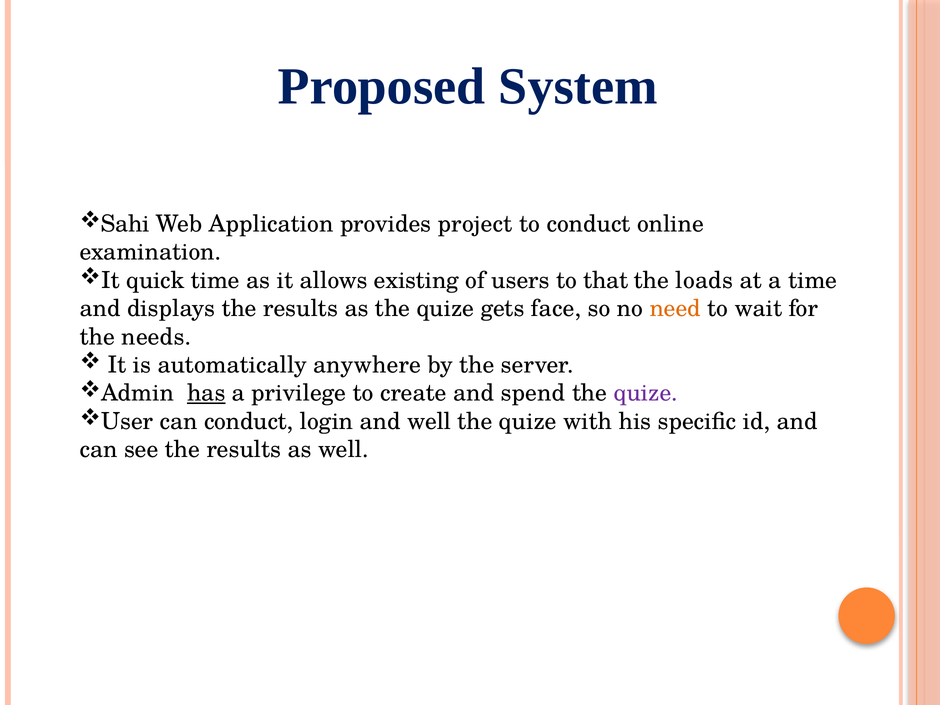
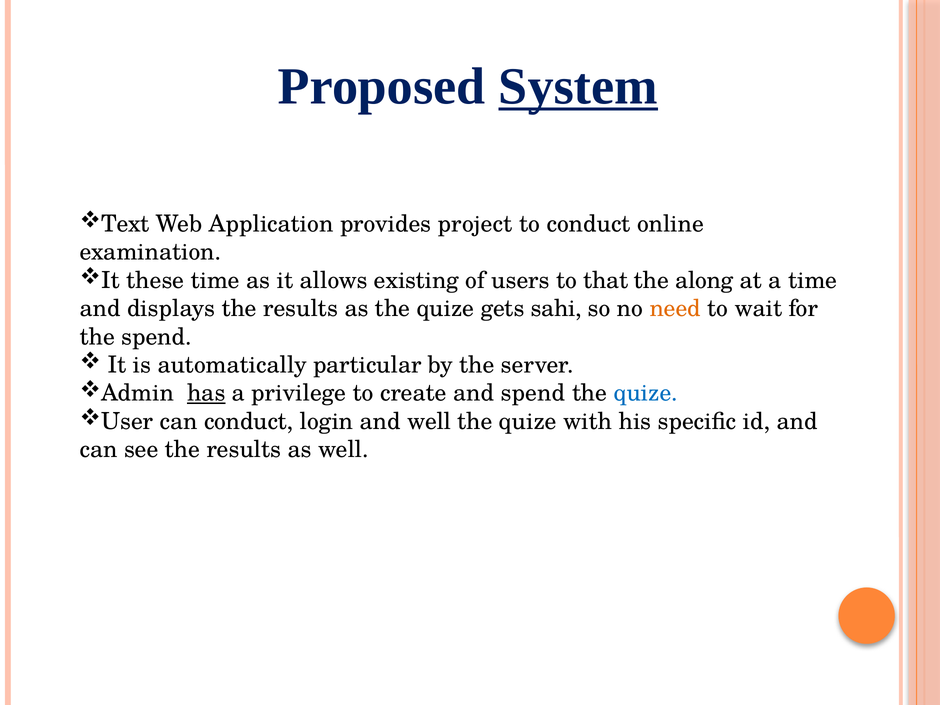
System underline: none -> present (578, 87)
Sahi: Sahi -> Text (125, 224)
quick: quick -> these (155, 280)
loads: loads -> along (704, 280)
face: face -> sahi (556, 309)
the needs: needs -> spend (157, 337)
anywhere: anywhere -> particular (367, 365)
quize colour: purple -> blue (646, 393)
